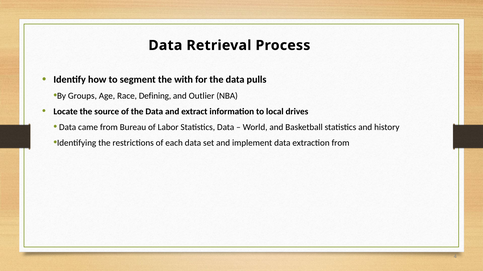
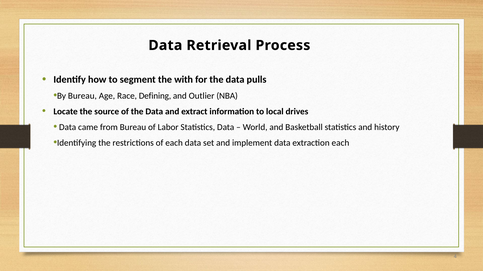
By Groups: Groups -> Bureau (82, 96)
extraction from: from -> each (340, 143)
